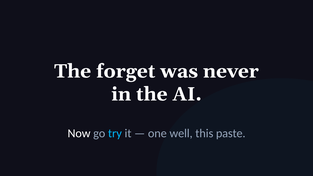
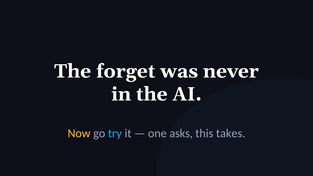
Now colour: white -> yellow (79, 133)
well: well -> asks (181, 133)
paste: paste -> takes (231, 133)
